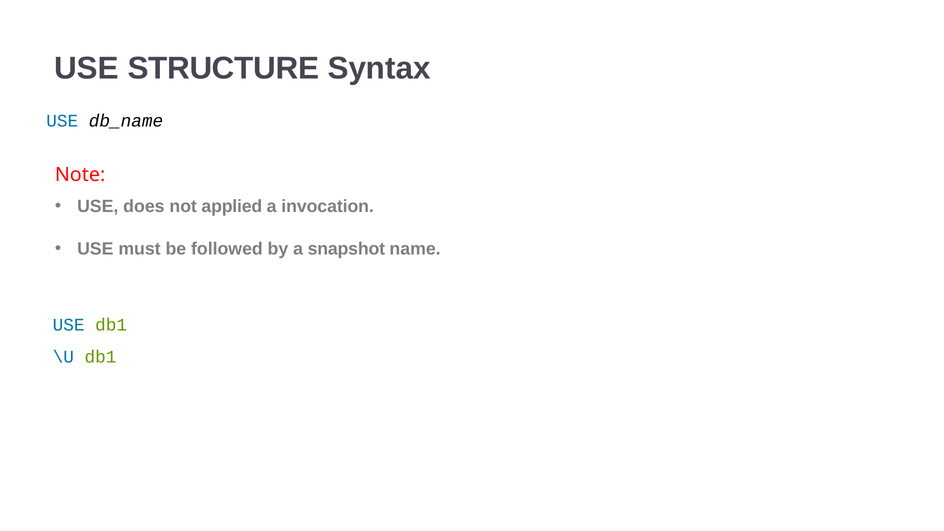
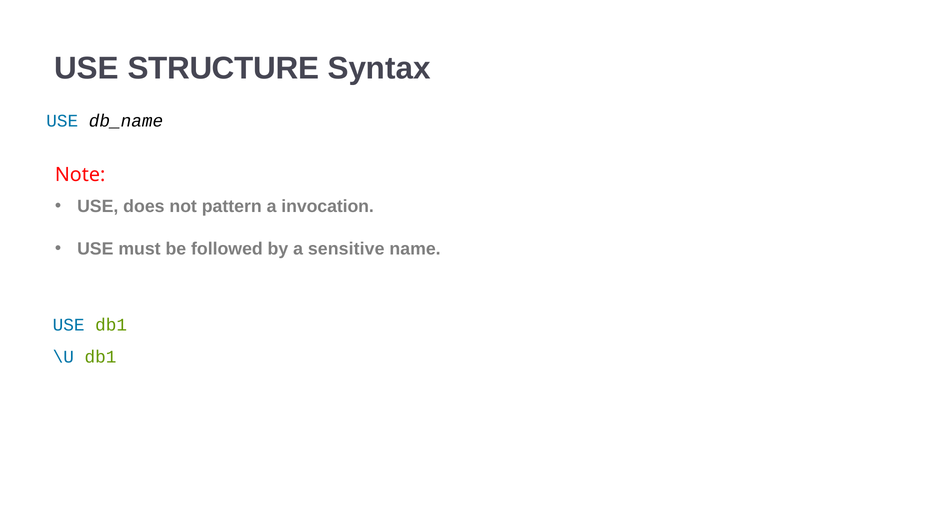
applied: applied -> pattern (232, 207)
snapshot: snapshot -> sensitive (346, 249)
